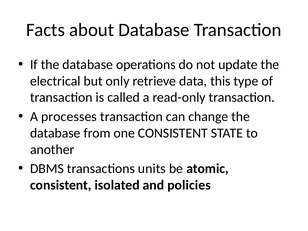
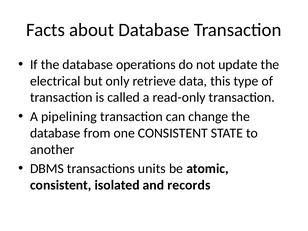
processes: processes -> pipelining (69, 117)
policies: policies -> records (189, 185)
